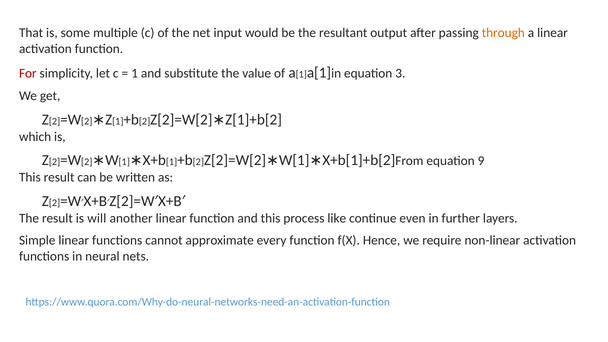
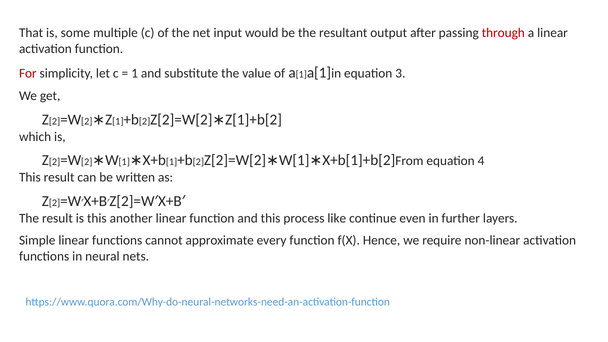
through colour: orange -> red (503, 33)
9: 9 -> 4 (481, 161)
is will: will -> this (97, 218)
